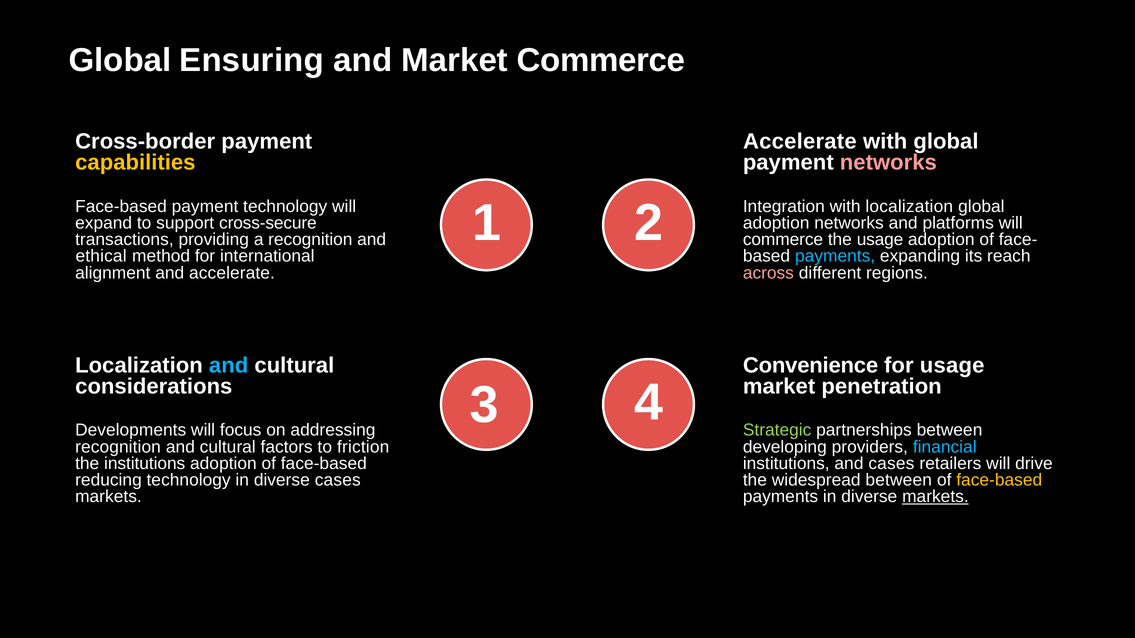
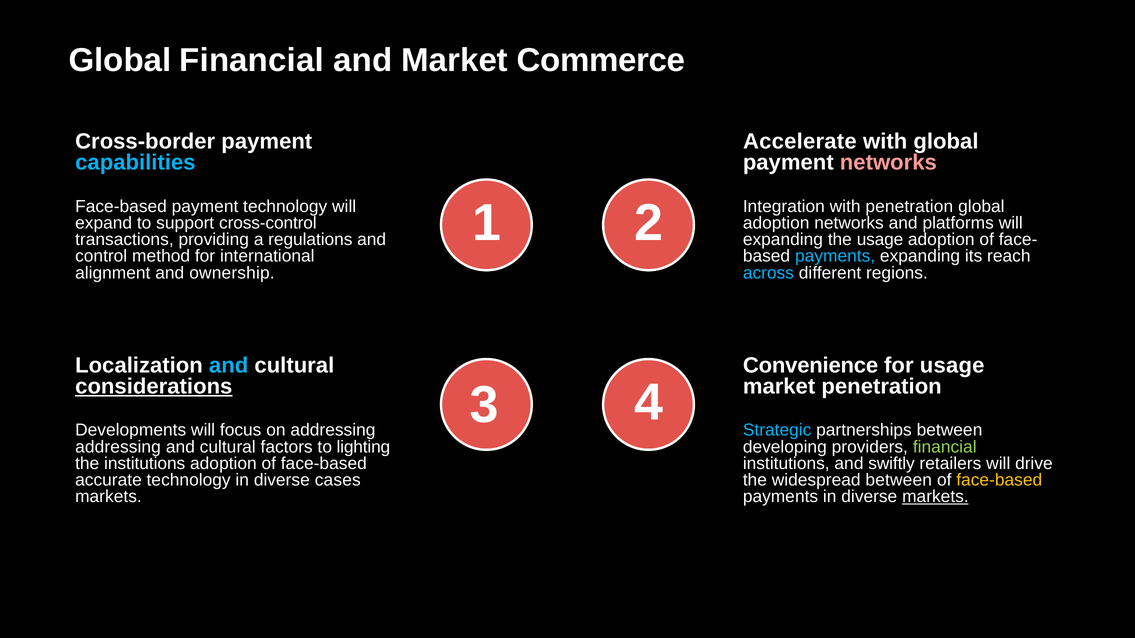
Global Ensuring: Ensuring -> Financial (252, 60)
capabilities colour: yellow -> light blue (135, 163)
with localization: localization -> penetration (909, 206)
cross-secure: cross-secure -> cross-control (268, 223)
a recognition: recognition -> regulations (310, 240)
commerce: commerce -> expanding (783, 240)
ethical: ethical -> control (101, 256)
and accelerate: accelerate -> ownership (232, 273)
across colour: pink -> light blue (768, 273)
considerations underline: none -> present (154, 387)
Strategic colour: light green -> light blue (777, 430)
recognition: recognition -> addressing (118, 447)
friction: friction -> lighting (363, 447)
financial colour: light blue -> light green (945, 447)
and cases: cases -> swiftly (892, 464)
reducing: reducing -> accurate (108, 480)
